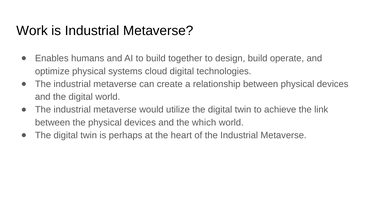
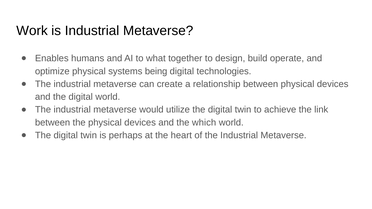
to build: build -> what (156, 59)
cloud: cloud -> being (156, 71)
